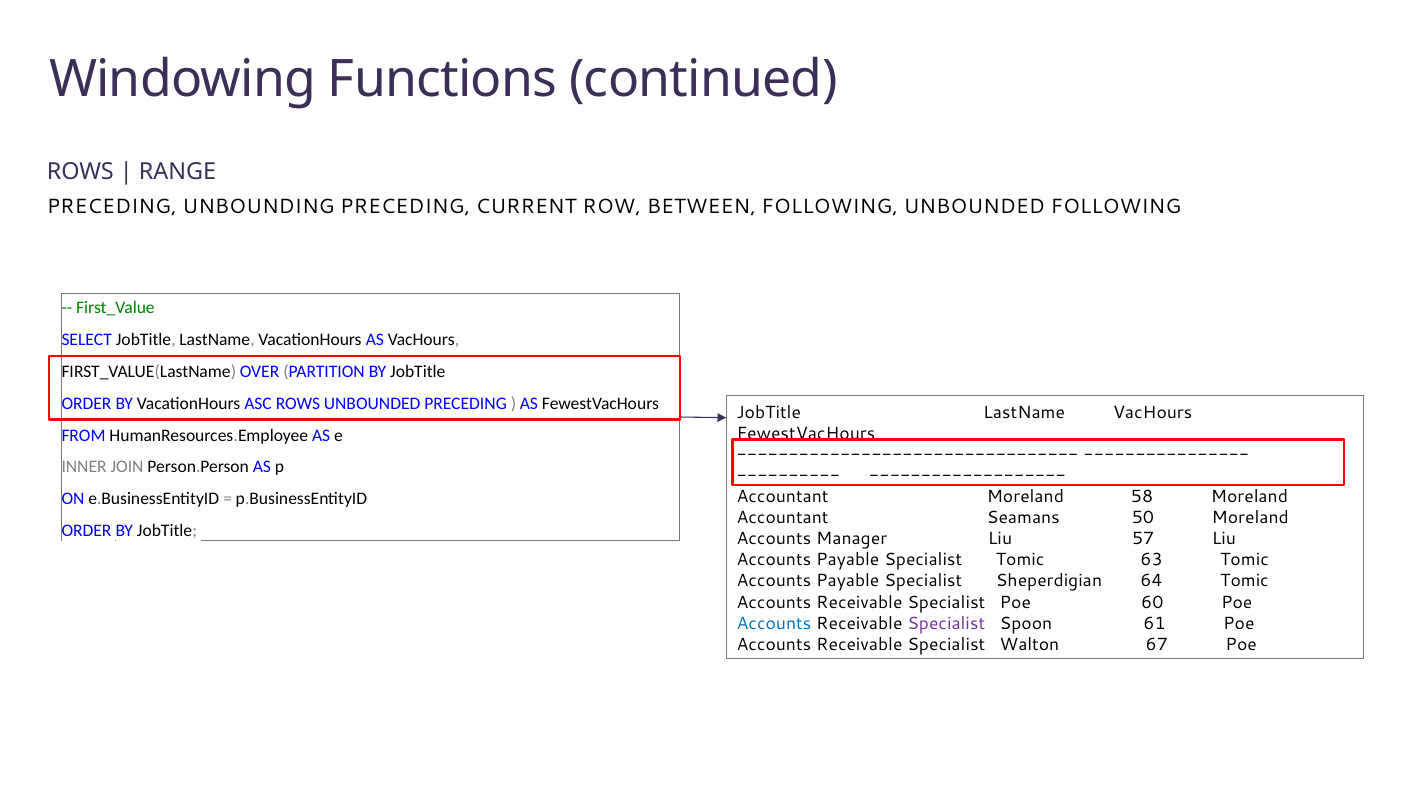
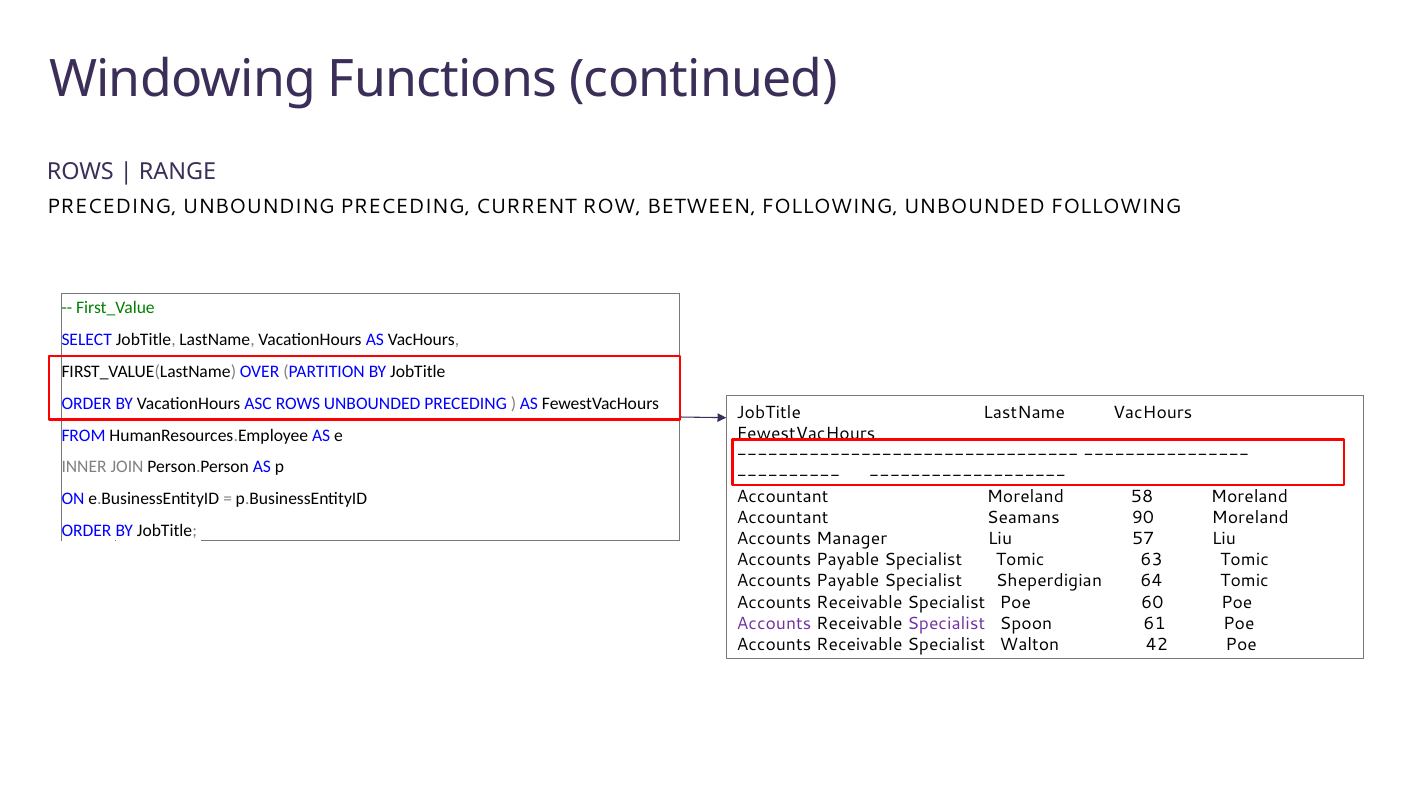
50: 50 -> 90 (1143, 518)
Accounts colour: blue -> purple (774, 623)
67: 67 -> 42 (1157, 644)
